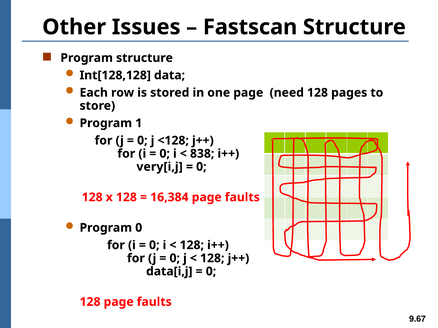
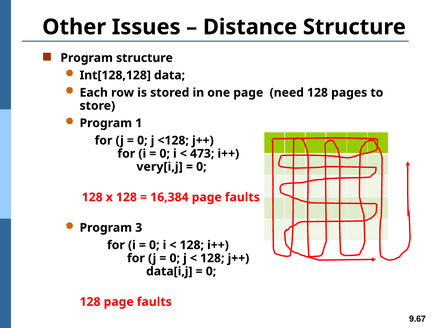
Fastscan: Fastscan -> Distance (250, 27)
838: 838 -> 473 (202, 154)
Program 0: 0 -> 3 (139, 228)
